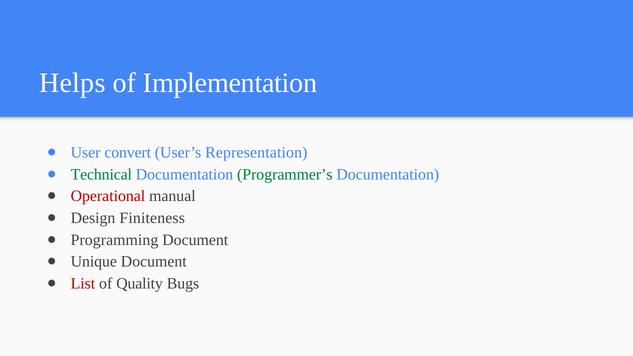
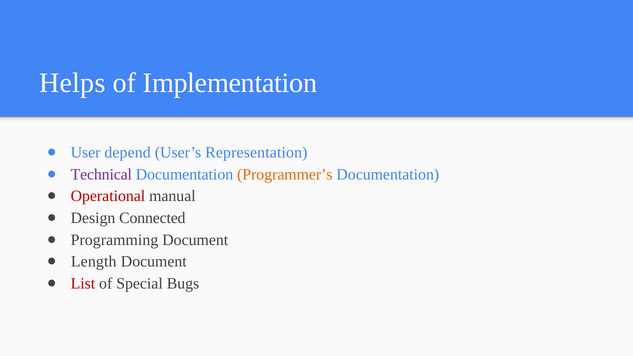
convert: convert -> depend (128, 153)
Technical colour: green -> purple (101, 174)
Programmer’s colour: green -> orange (285, 174)
Finiteness: Finiteness -> Connected (152, 218)
Unique: Unique -> Length (94, 262)
Quality: Quality -> Special (140, 284)
